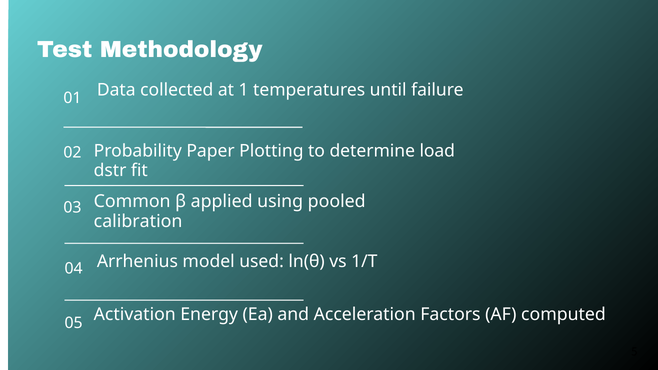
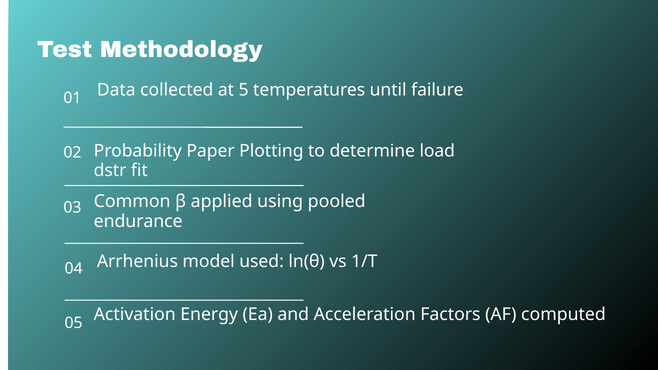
at 1: 1 -> 5 (244, 90)
calibration: calibration -> endurance (138, 222)
